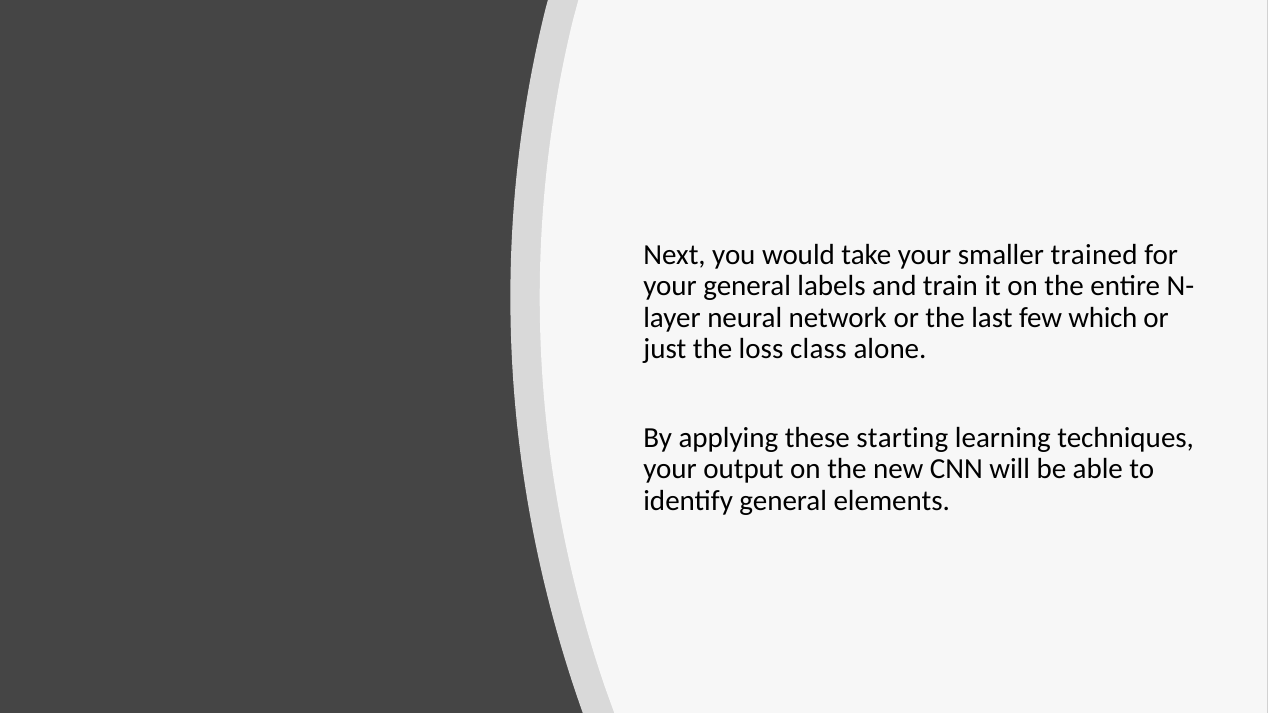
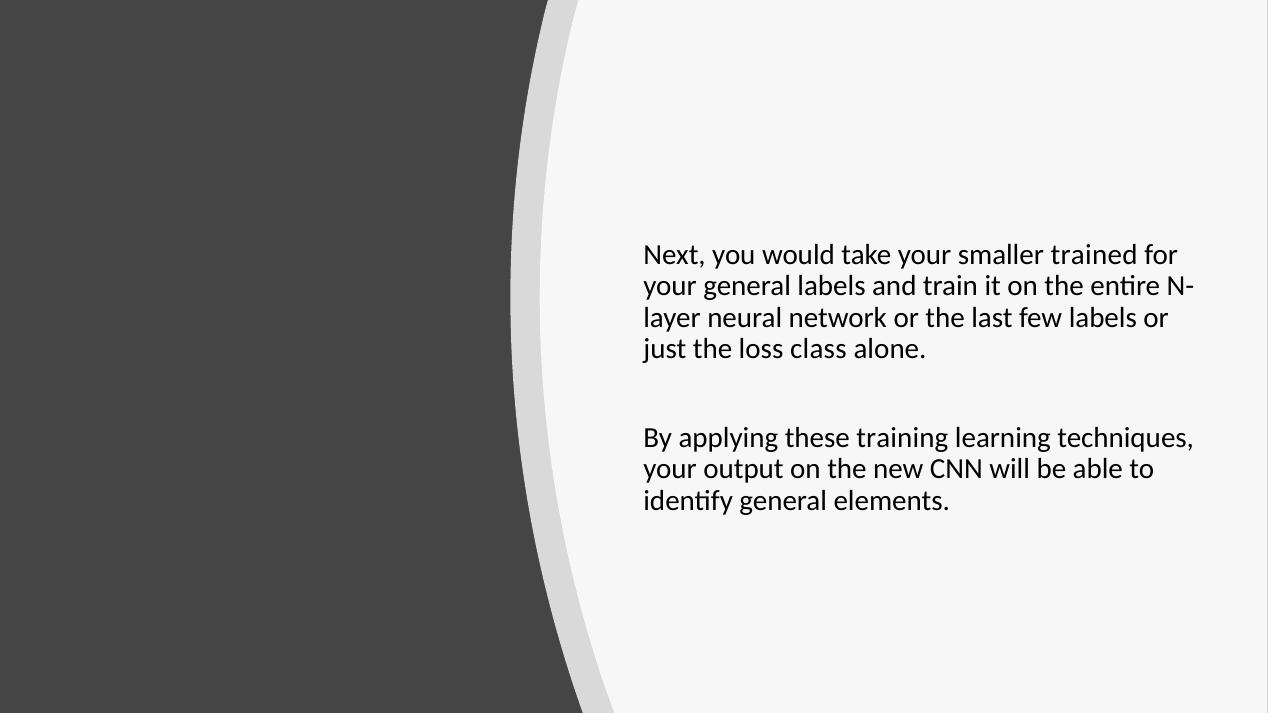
few which: which -> labels (1103, 318)
starting: starting -> training (902, 438)
